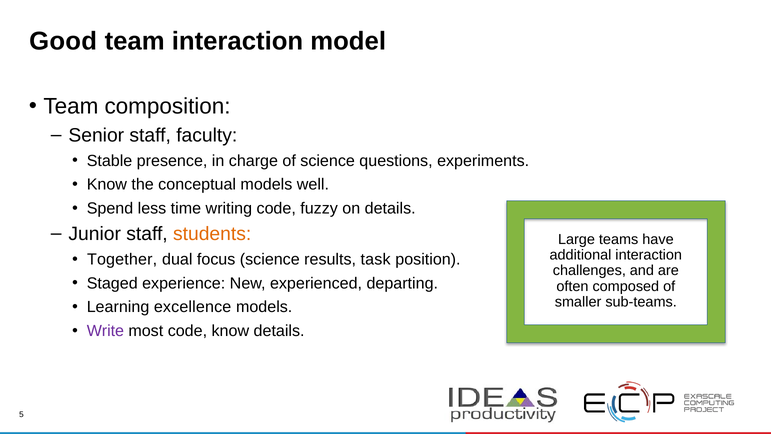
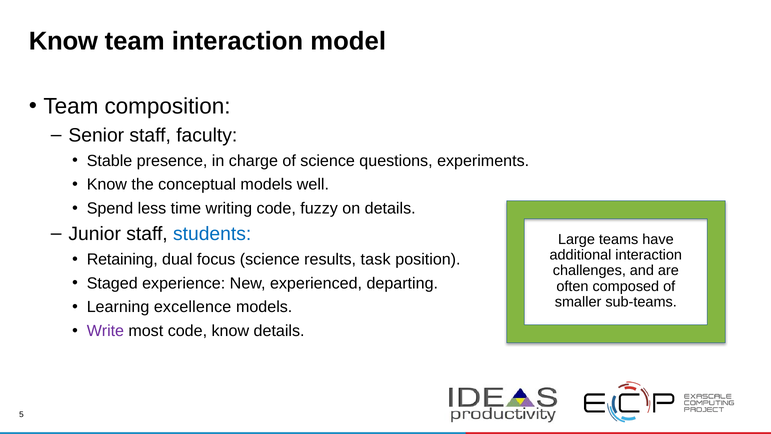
Good: Good -> Know (63, 41)
students colour: orange -> blue (212, 234)
Together: Together -> Retaining (122, 259)
